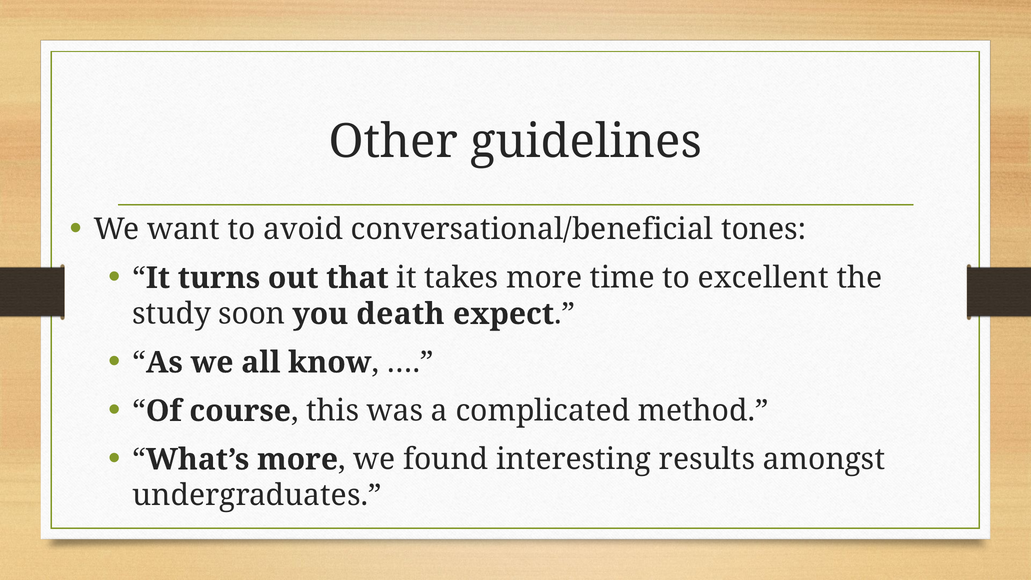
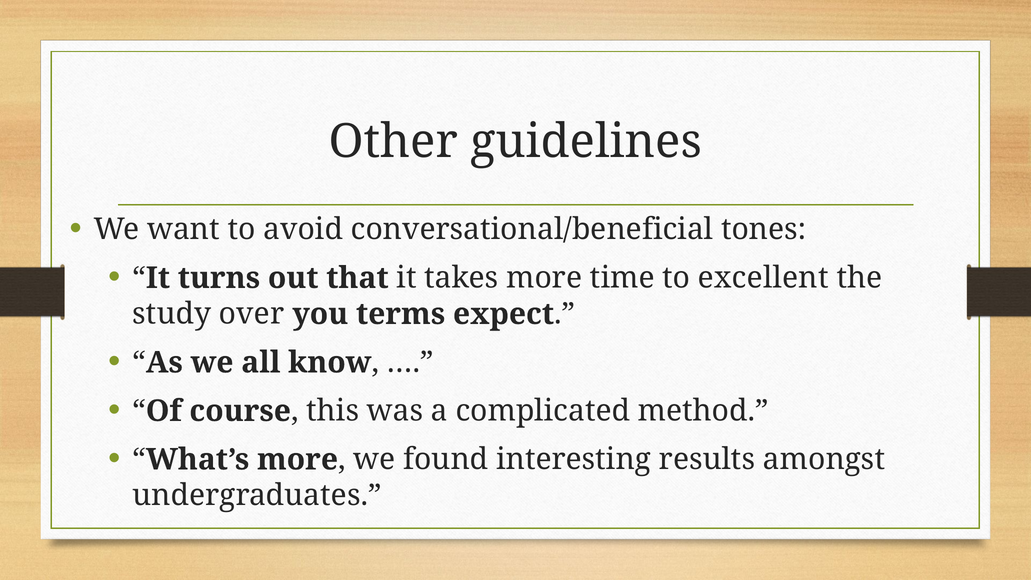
soon: soon -> over (252, 314)
death: death -> terms (401, 314)
